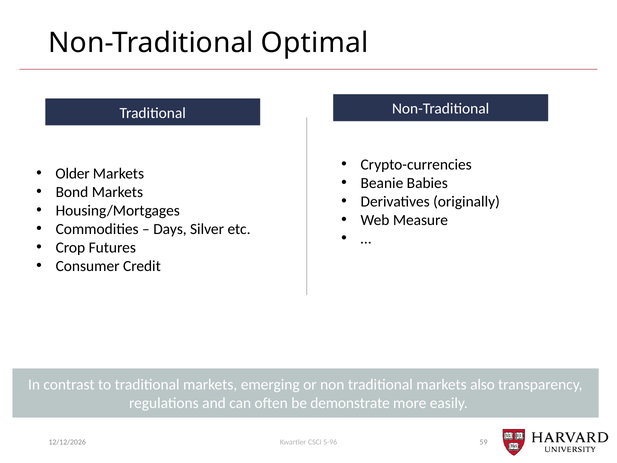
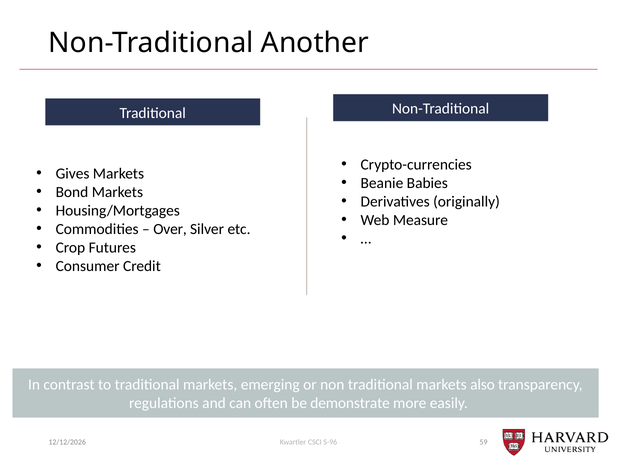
Optimal: Optimal -> Another (315, 43)
Older: Older -> Gives (73, 173)
Days: Days -> Over (170, 229)
